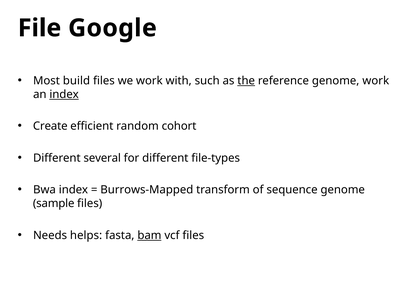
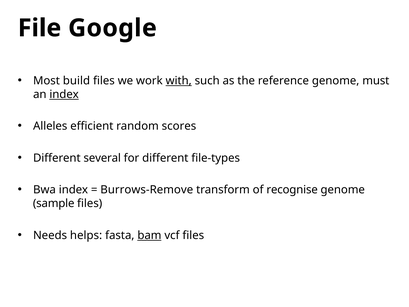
with underline: none -> present (179, 81)
the underline: present -> none (246, 81)
genome work: work -> must (376, 81)
Create: Create -> Alleles (50, 126)
cohort: cohort -> scores (179, 126)
Burrows-Mapped: Burrows-Mapped -> Burrows-Remove (147, 190)
sequence: sequence -> recognise (292, 190)
